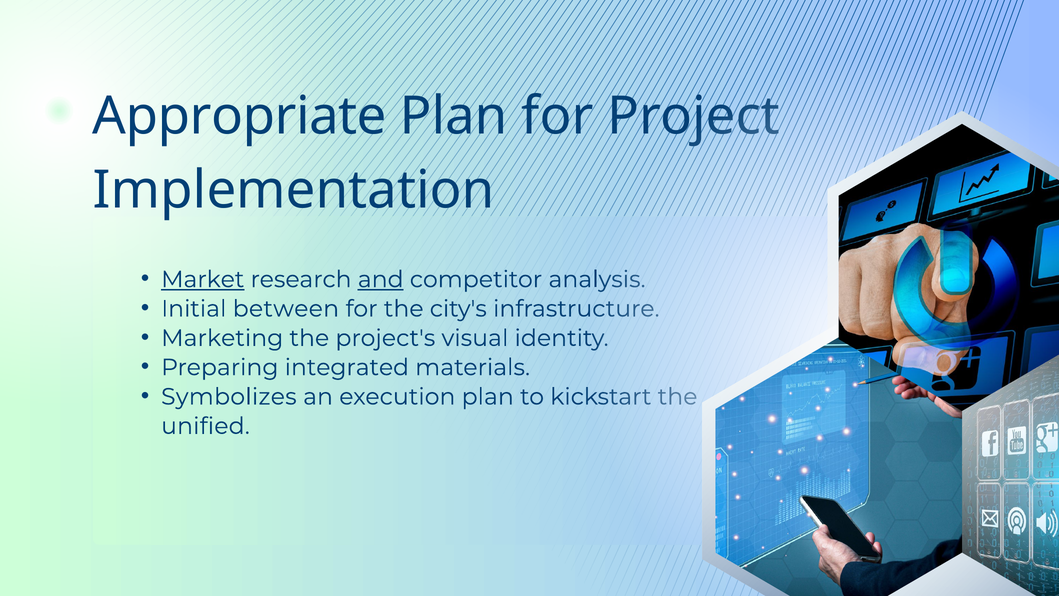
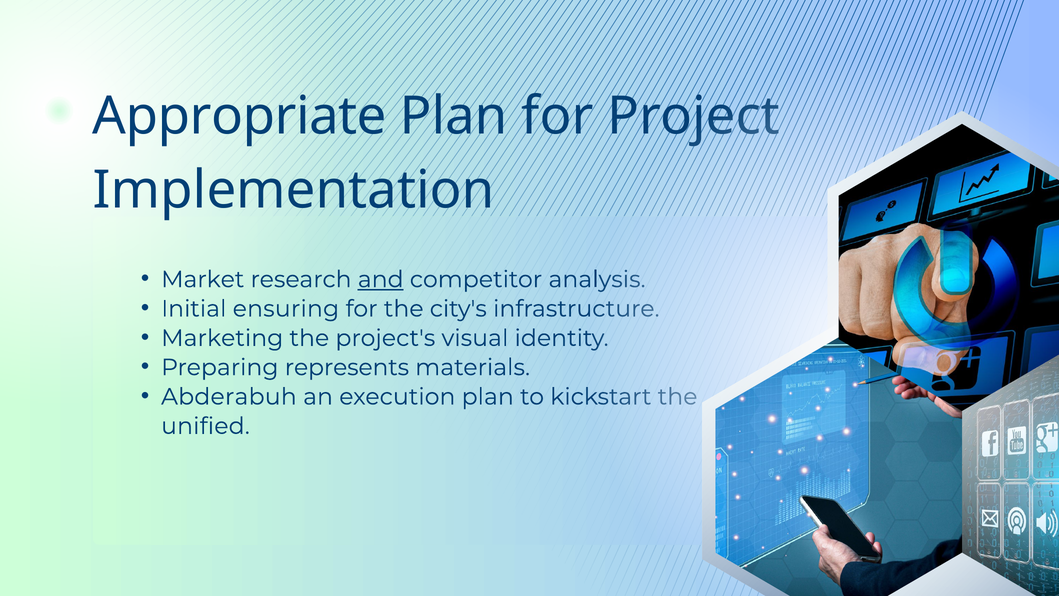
Market underline: present -> none (203, 279)
between: between -> ensuring (286, 309)
integrated: integrated -> represents (347, 367)
Symbolizes: Symbolizes -> Abderabuh (229, 397)
